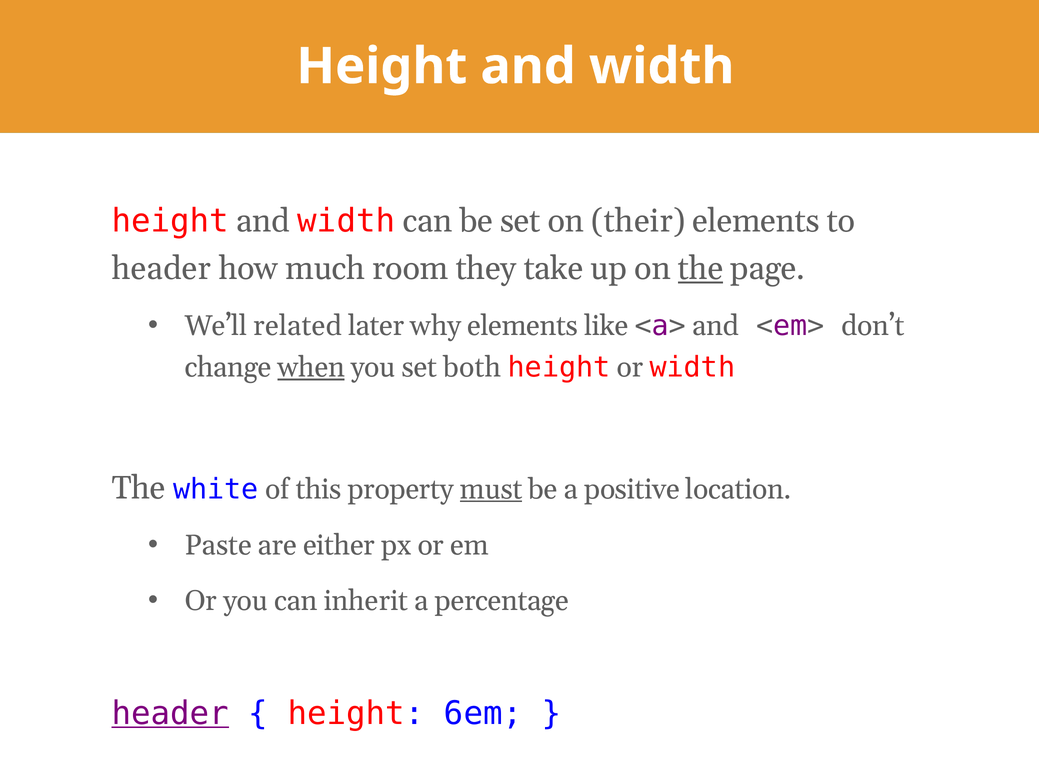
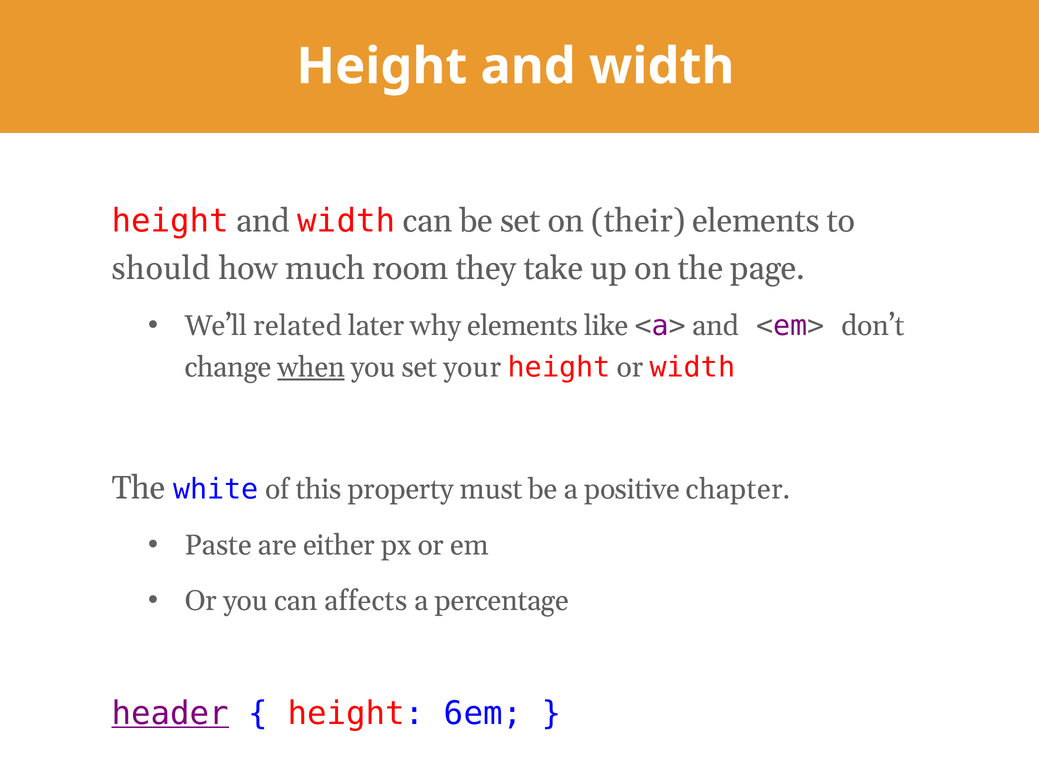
header: header -> should (161, 268)
the underline: present -> none (701, 268)
both: both -> your (472, 367)
must underline: present -> none (491, 489)
location: location -> chapter (738, 489)
inherit: inherit -> affects (366, 600)
